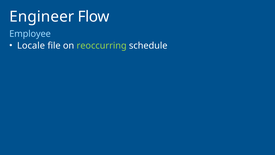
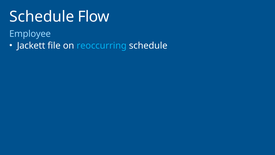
Engineer: Engineer -> Schedule (42, 17)
Locale: Locale -> Jackett (31, 46)
reoccurring colour: light green -> light blue (102, 46)
